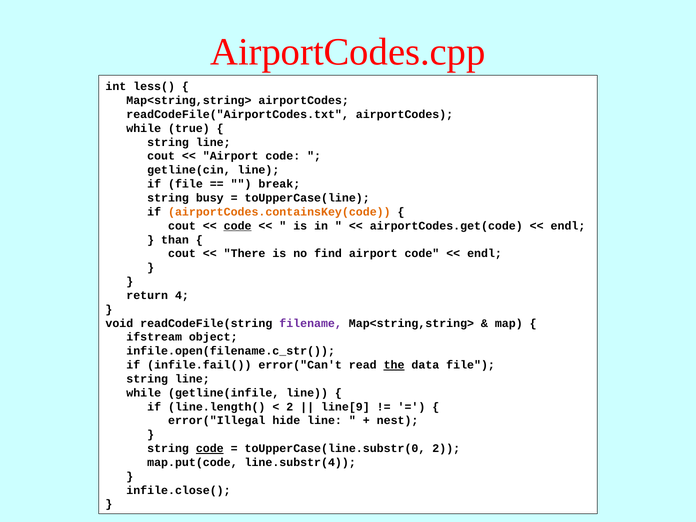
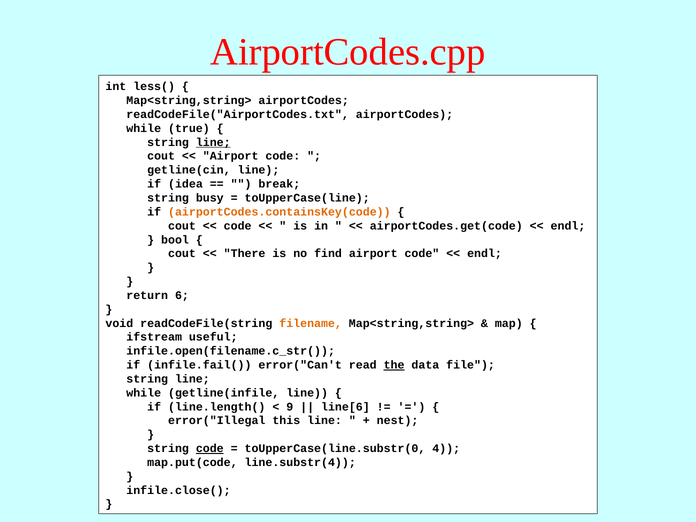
line underline: none -> present (213, 142)
if file: file -> idea (185, 184)
code underline: present -> none (238, 226)
than: than -> bool (175, 240)
4: 4 -> 6 (182, 295)
filename colour: purple -> orange (311, 323)
object: object -> useful (213, 337)
2: 2 -> 9 (290, 407)
line[9: line[9 -> line[6 (345, 407)
hide: hide -> this (286, 421)
toUpperCase(line.substr(0 2: 2 -> 4 (446, 448)
